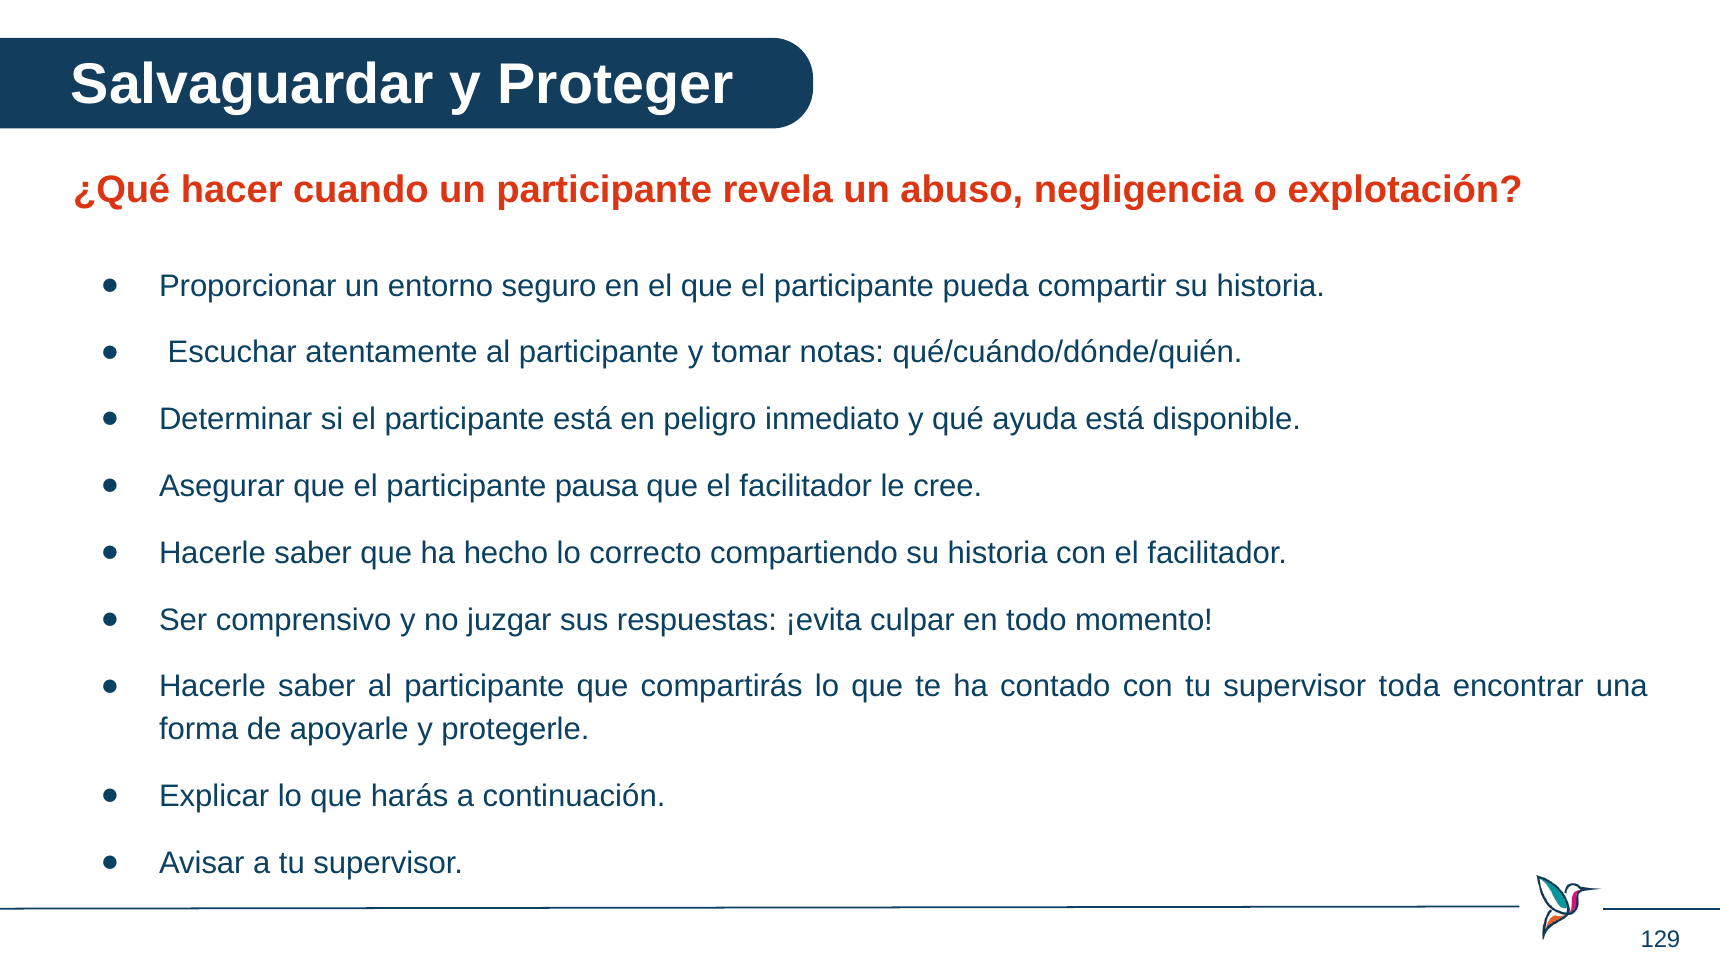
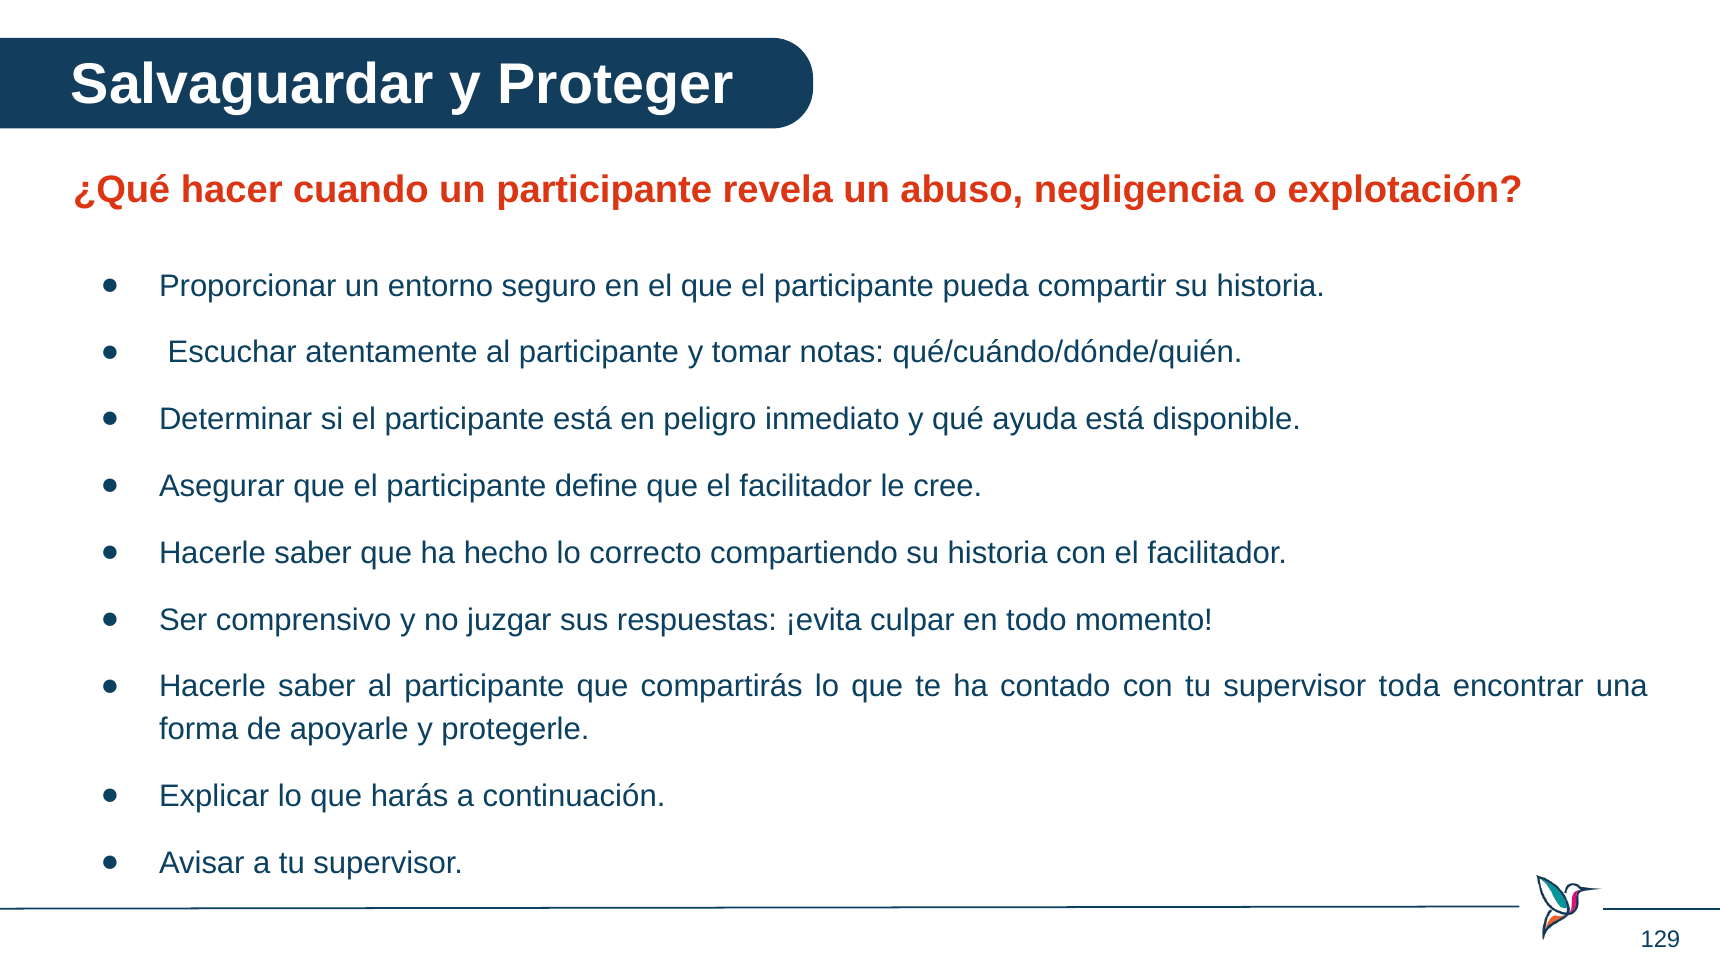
pausa: pausa -> define (596, 486)
